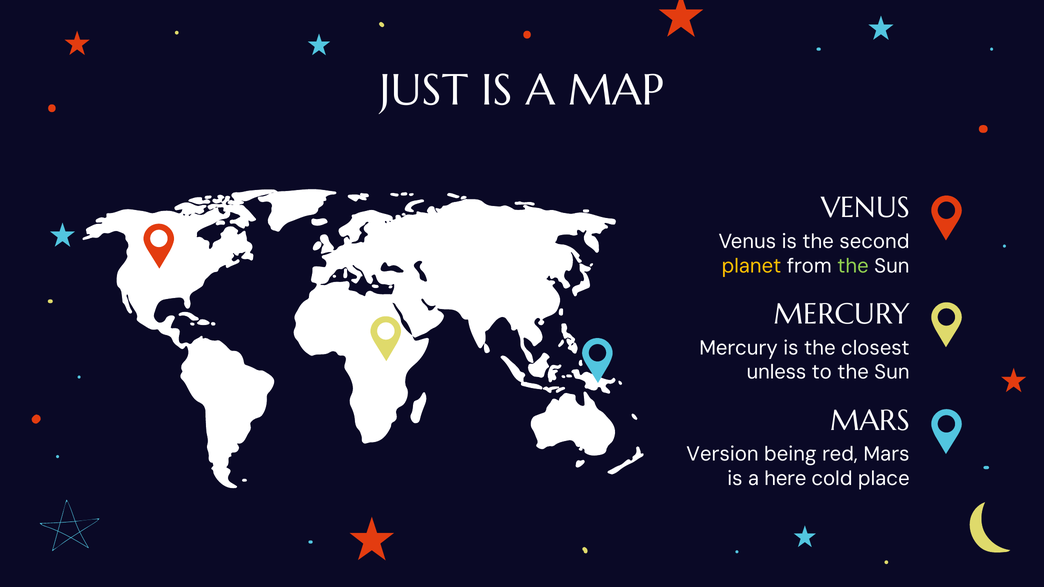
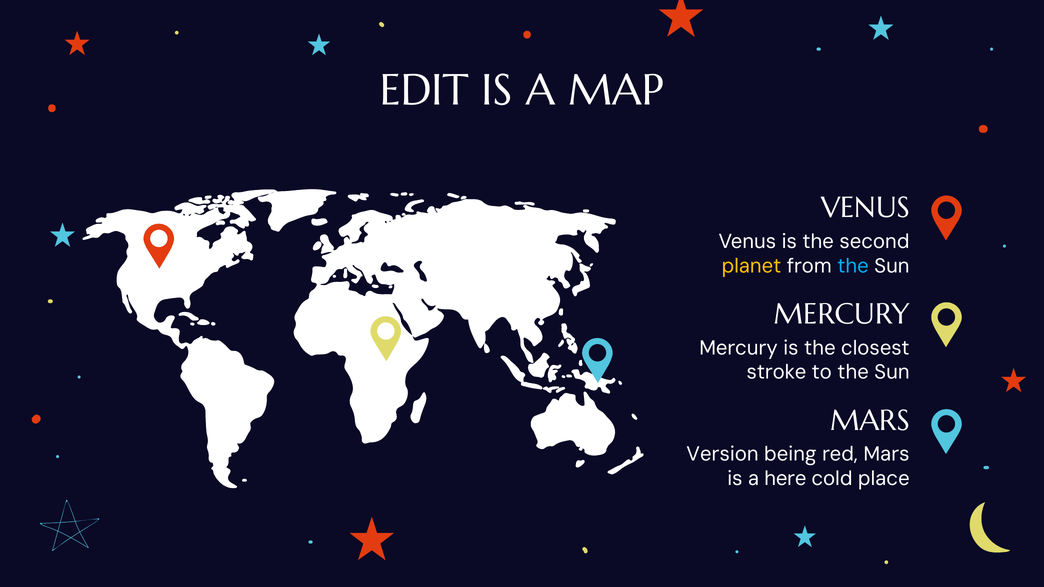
JUST: JUST -> EDIT (424, 90)
the colour: light green -> light blue (853, 266)
unless: unless -> stroke (776, 372)
